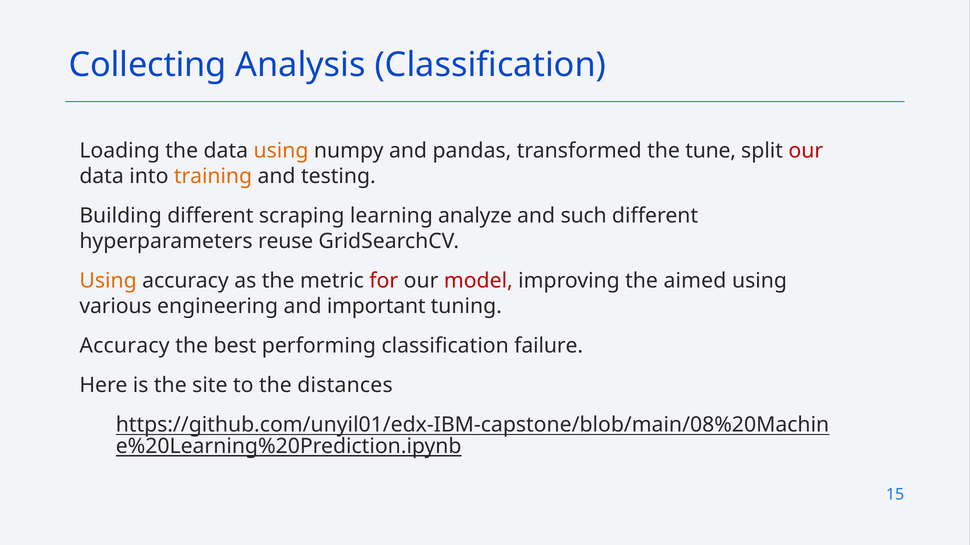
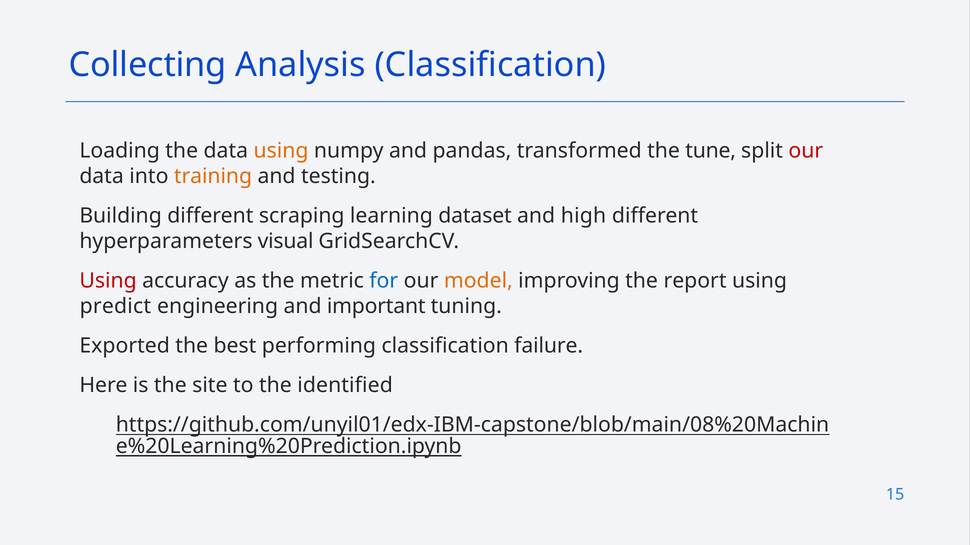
analyze: analyze -> dataset (475, 216)
such: such -> high (583, 216)
reuse: reuse -> visual (286, 242)
Using colour: orange -> red (108, 281)
for colour: red -> blue (384, 281)
model colour: red -> orange (478, 281)
aimed: aimed -> report (695, 281)
various: various -> predict (115, 307)
Accuracy: Accuracy -> Exported (125, 346)
distances: distances -> identified (345, 386)
